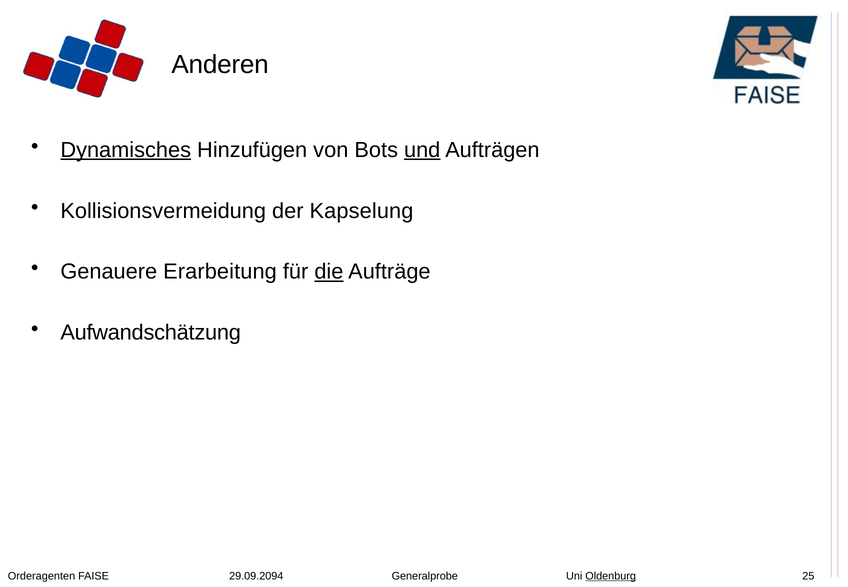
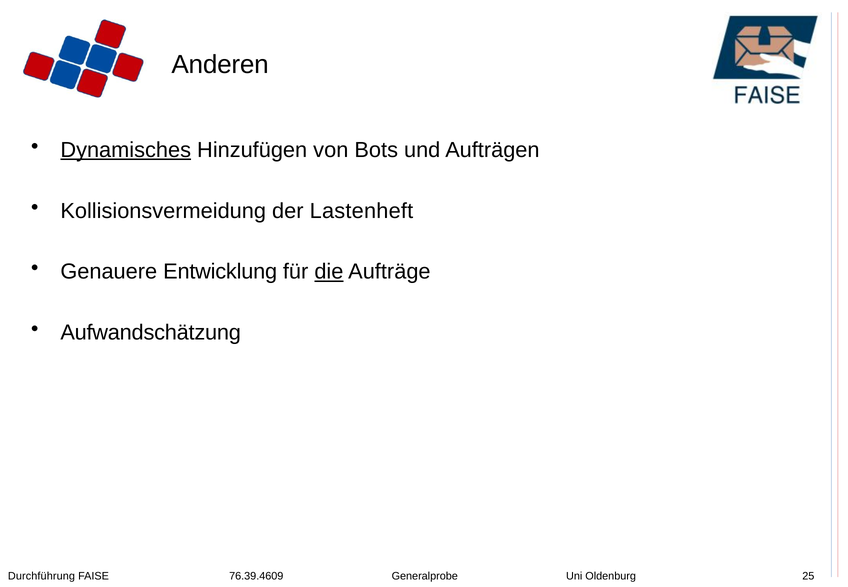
und underline: present -> none (422, 150)
Kapselung: Kapselung -> Lastenheft (361, 211)
Erarbeitung: Erarbeitung -> Entwicklung (220, 272)
Orderagenten: Orderagenten -> Durchführung (41, 576)
29.09.2094: 29.09.2094 -> 76.39.4609 (256, 576)
Oldenburg underline: present -> none (611, 576)
